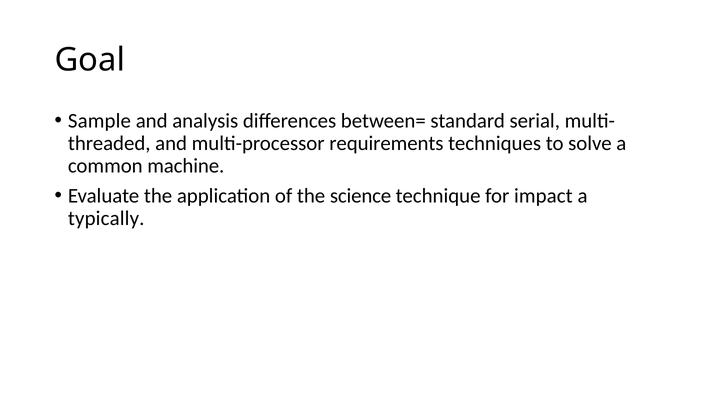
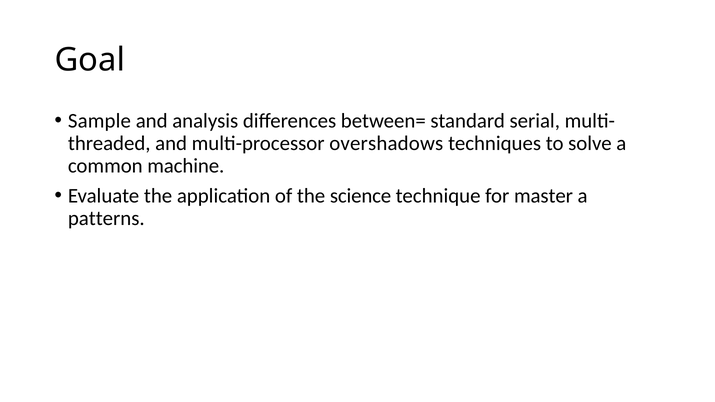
requirements: requirements -> overshadows (386, 143)
impact: impact -> master (543, 196)
typically: typically -> patterns (106, 218)
